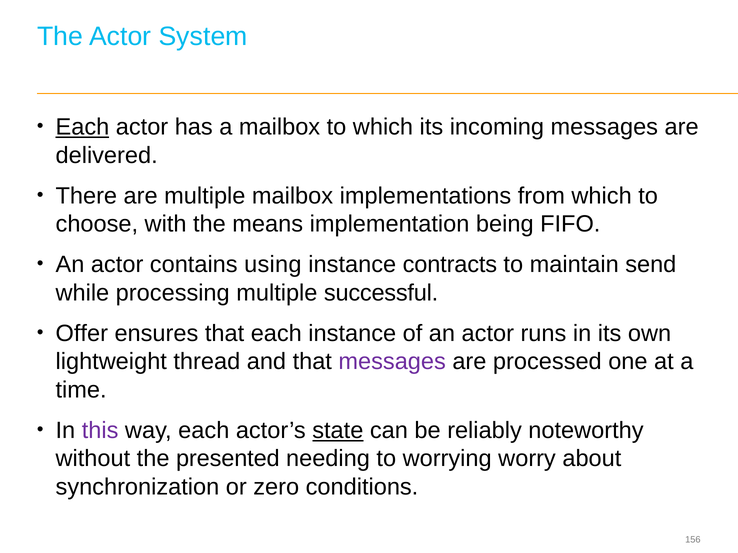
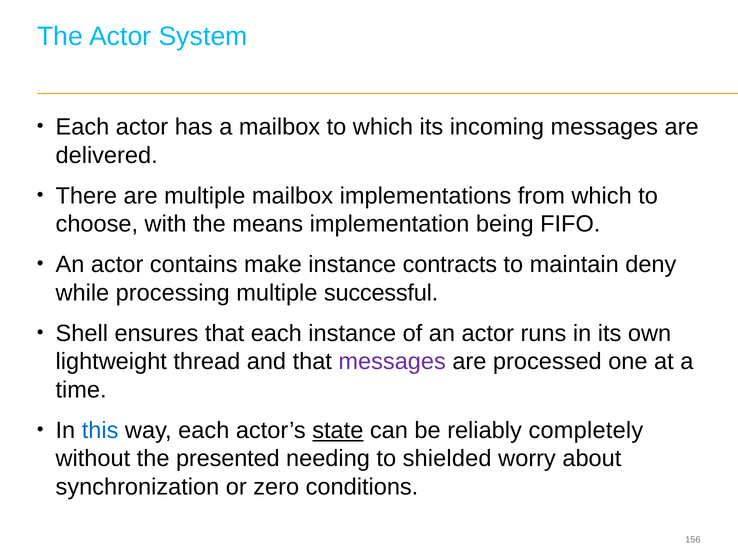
Each underline: present -> none (82, 127)
using: using -> make (273, 265)
send: send -> deny (651, 265)
Offer: Offer -> Shell (82, 334)
this colour: purple -> blue (100, 431)
noteworthy: noteworthy -> completely (586, 431)
worrying: worrying -> shielded (447, 459)
